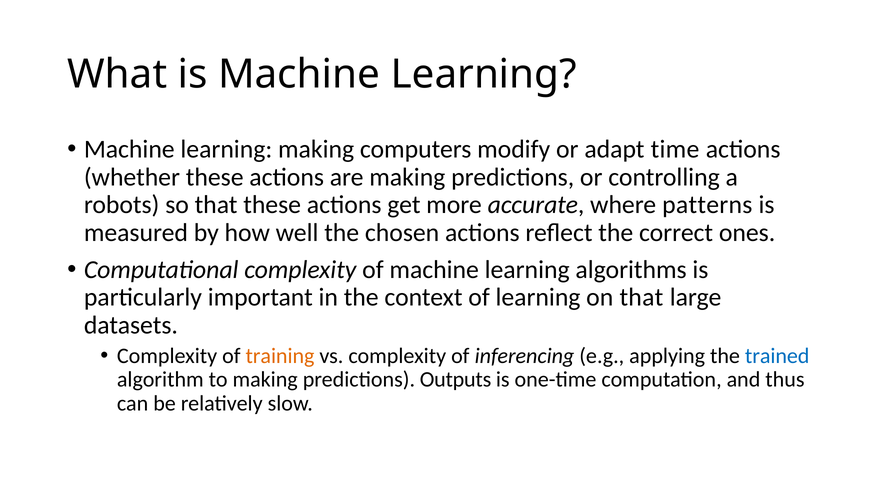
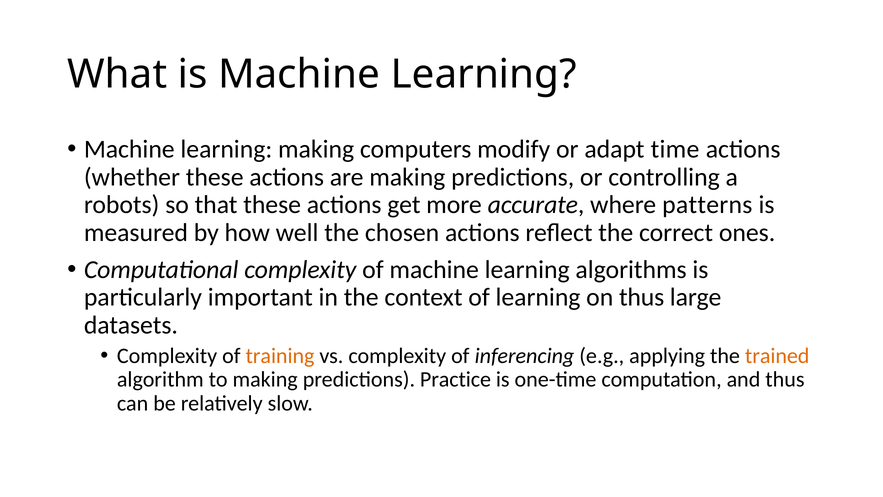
on that: that -> thus (642, 297)
trained colour: blue -> orange (777, 355)
Outputs: Outputs -> Practice (455, 379)
